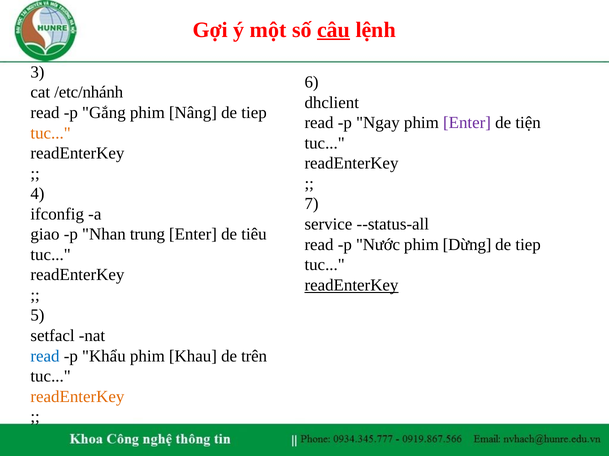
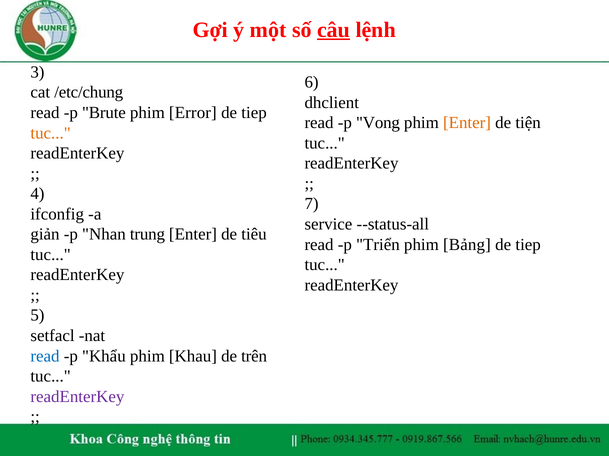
/etc/nhánh: /etc/nhánh -> /etc/chung (89, 93)
Gắng: Gắng -> Brute (104, 113)
Nâng: Nâng -> Error (193, 113)
Ngay: Ngay -> Vong (378, 123)
Enter colour: purple -> orange (467, 123)
giao: giao -> giản (45, 235)
Nước: Nước -> Triển (378, 245)
Dừng: Dừng -> Bảng (467, 245)
readEnterKey underline: present -> none (351, 285)
readEnterKey colour: orange -> purple (77, 397)
